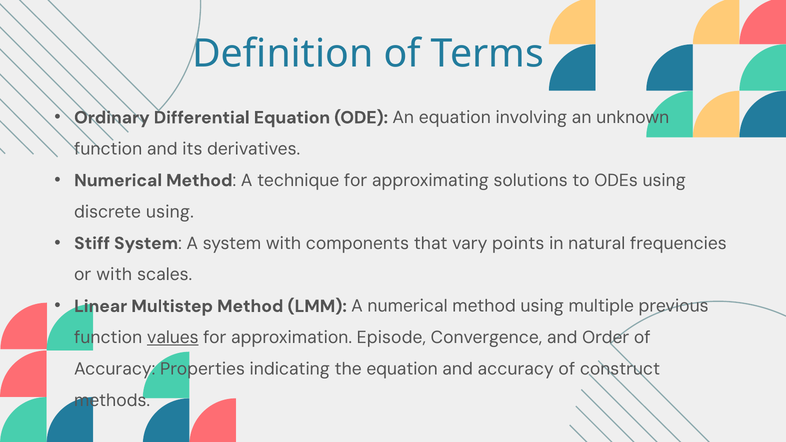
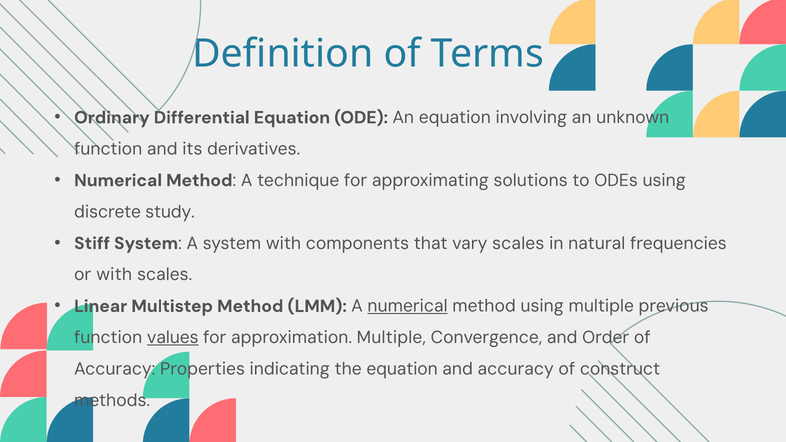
discrete using: using -> study (170, 212)
vary points: points -> scales (518, 243)
numerical underline: none -> present (408, 306)
approximation Episode: Episode -> Multiple (391, 338)
